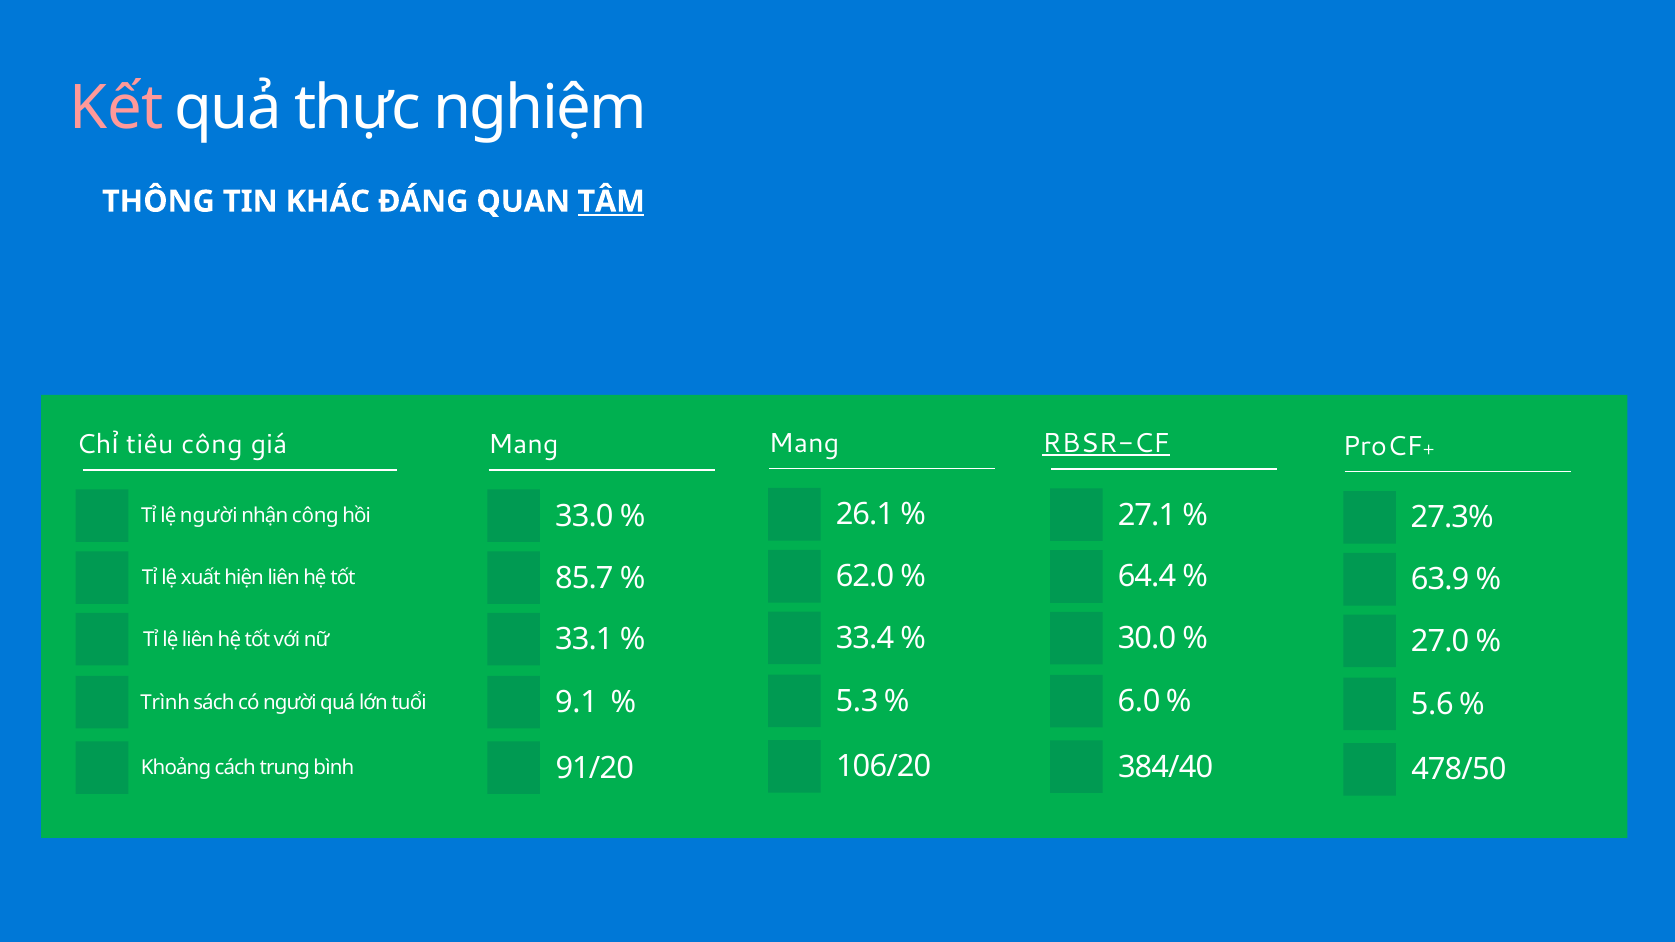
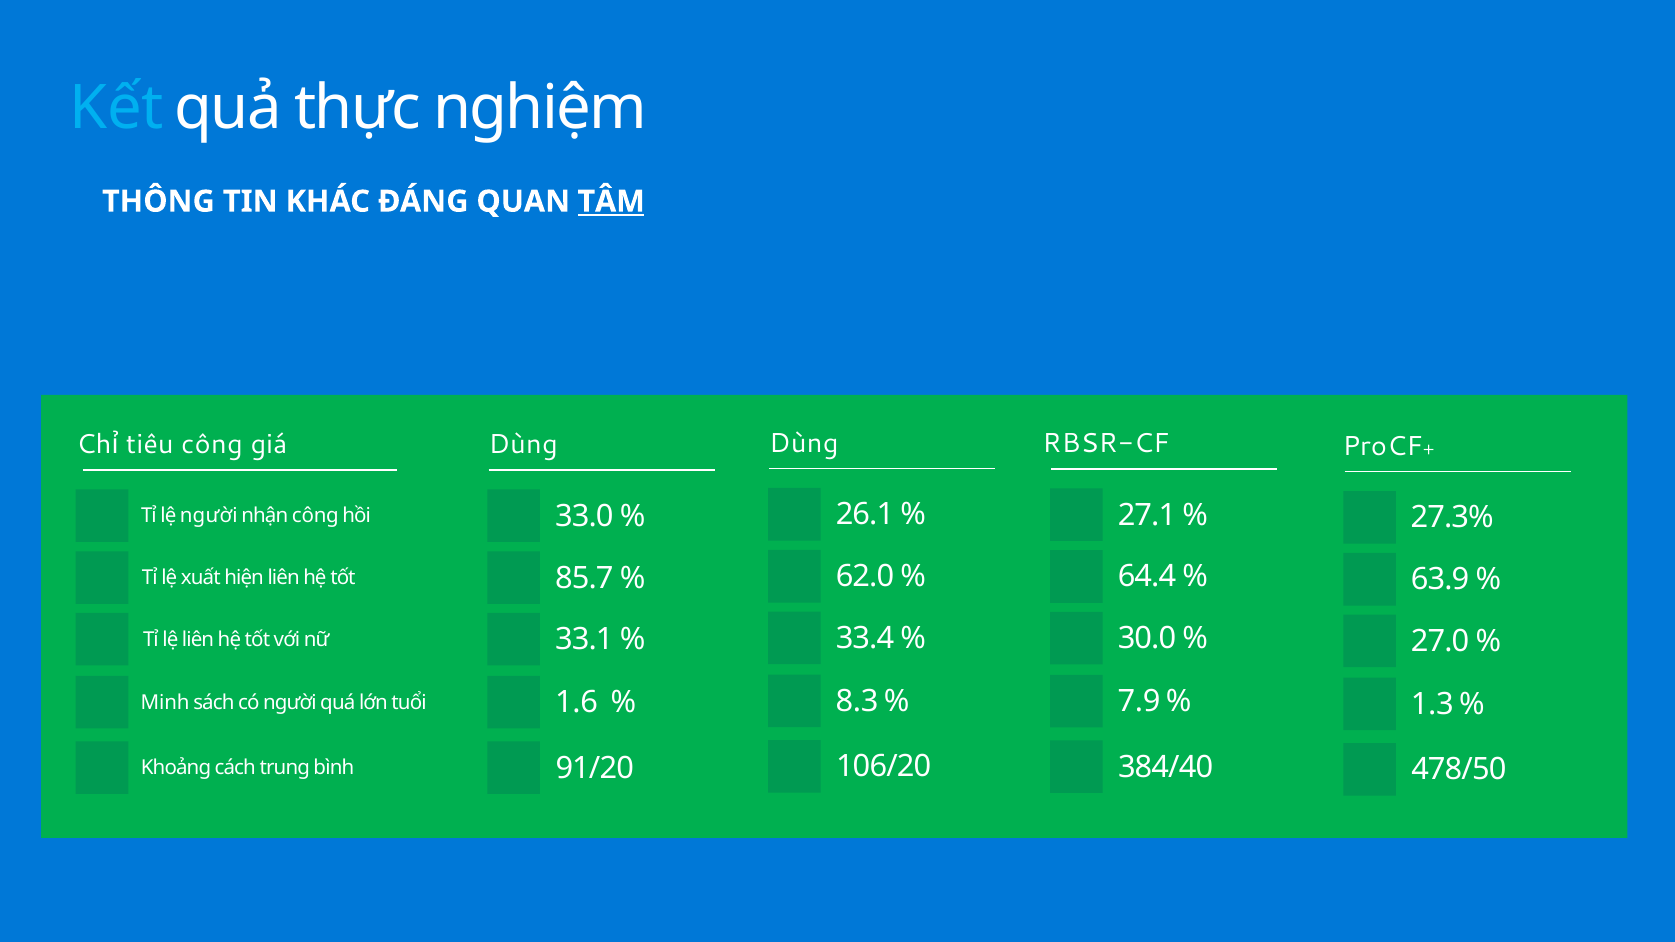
Kết colour: pink -> light blue (117, 108)
Mang: Mang -> Dùng (804, 443)
RBSR-CF underline: present -> none (1106, 443)
Mang: Mang -> Dùng (523, 444)
5.3: 5.3 -> 8.3 (857, 701)
6.0: 6.0 -> 7.9 (1139, 701)
9.1: 9.1 -> 1.6 (577, 702)
5.6: 5.6 -> 1.3 (1432, 704)
Trình: Trình -> Minh (165, 702)
